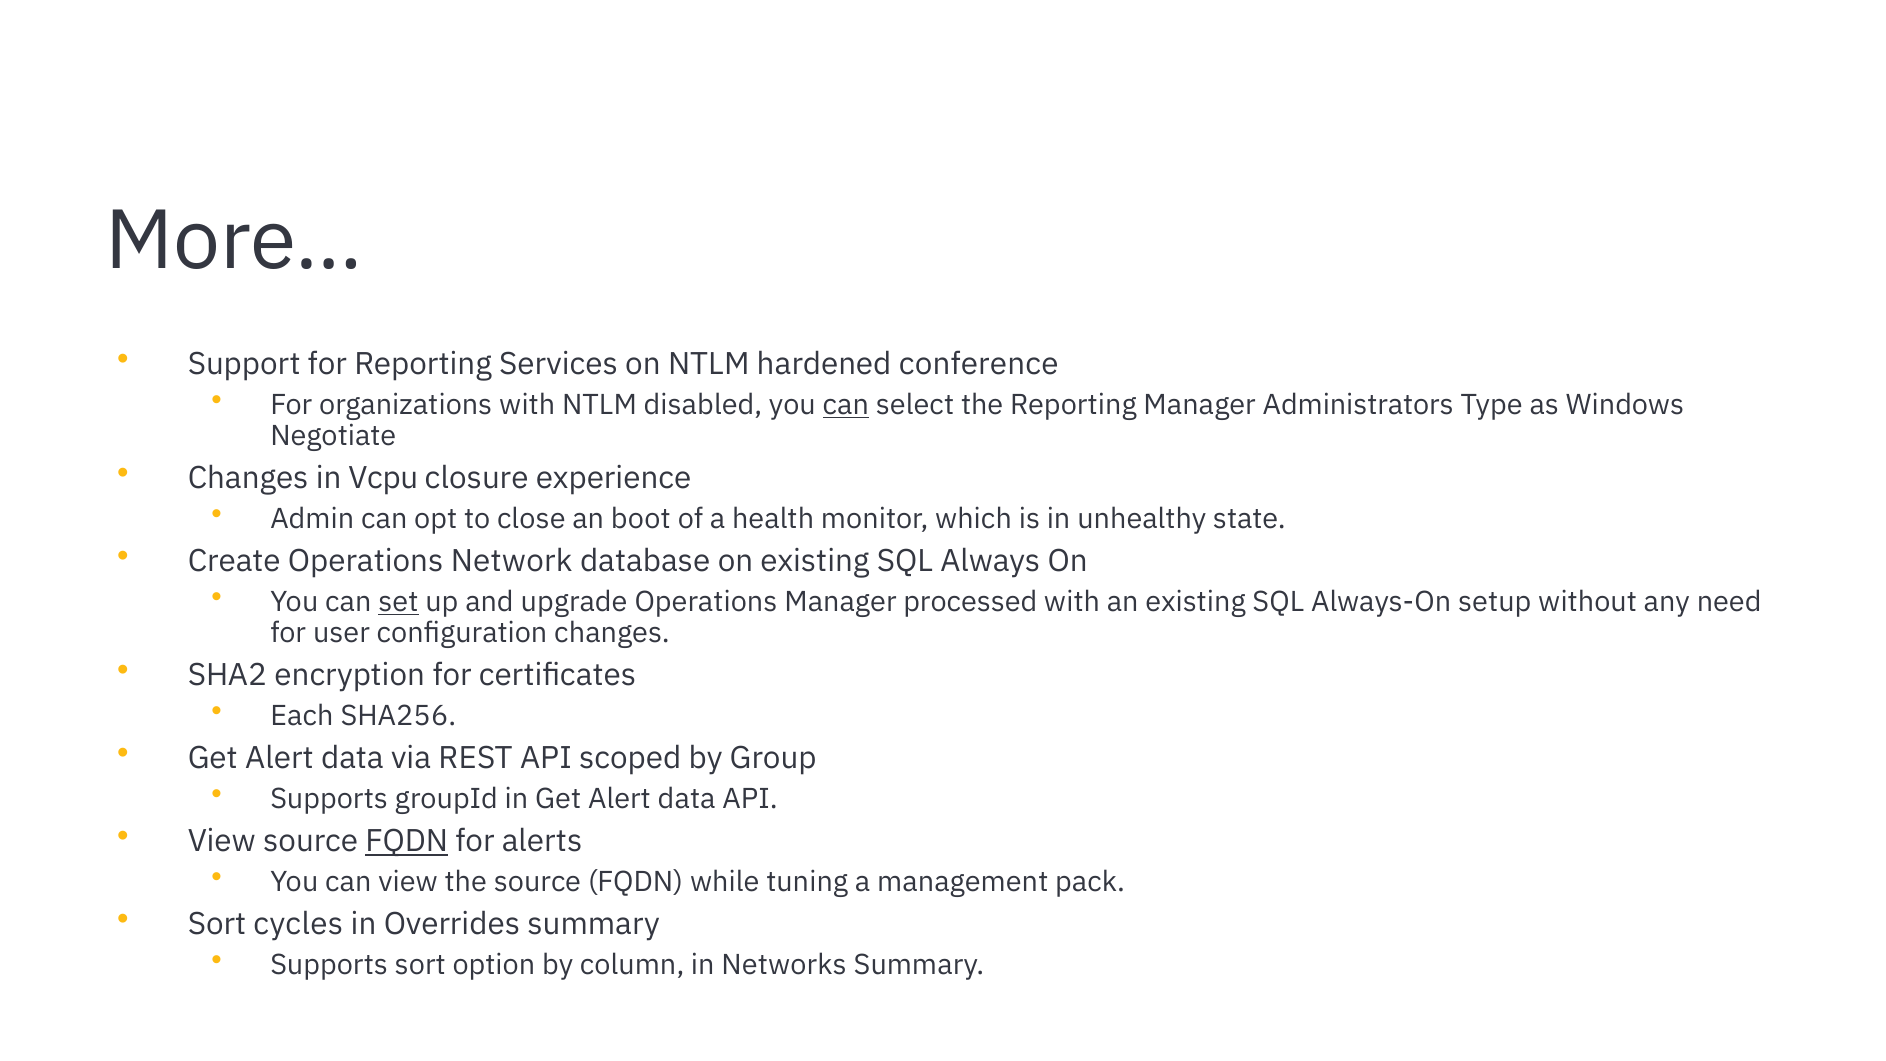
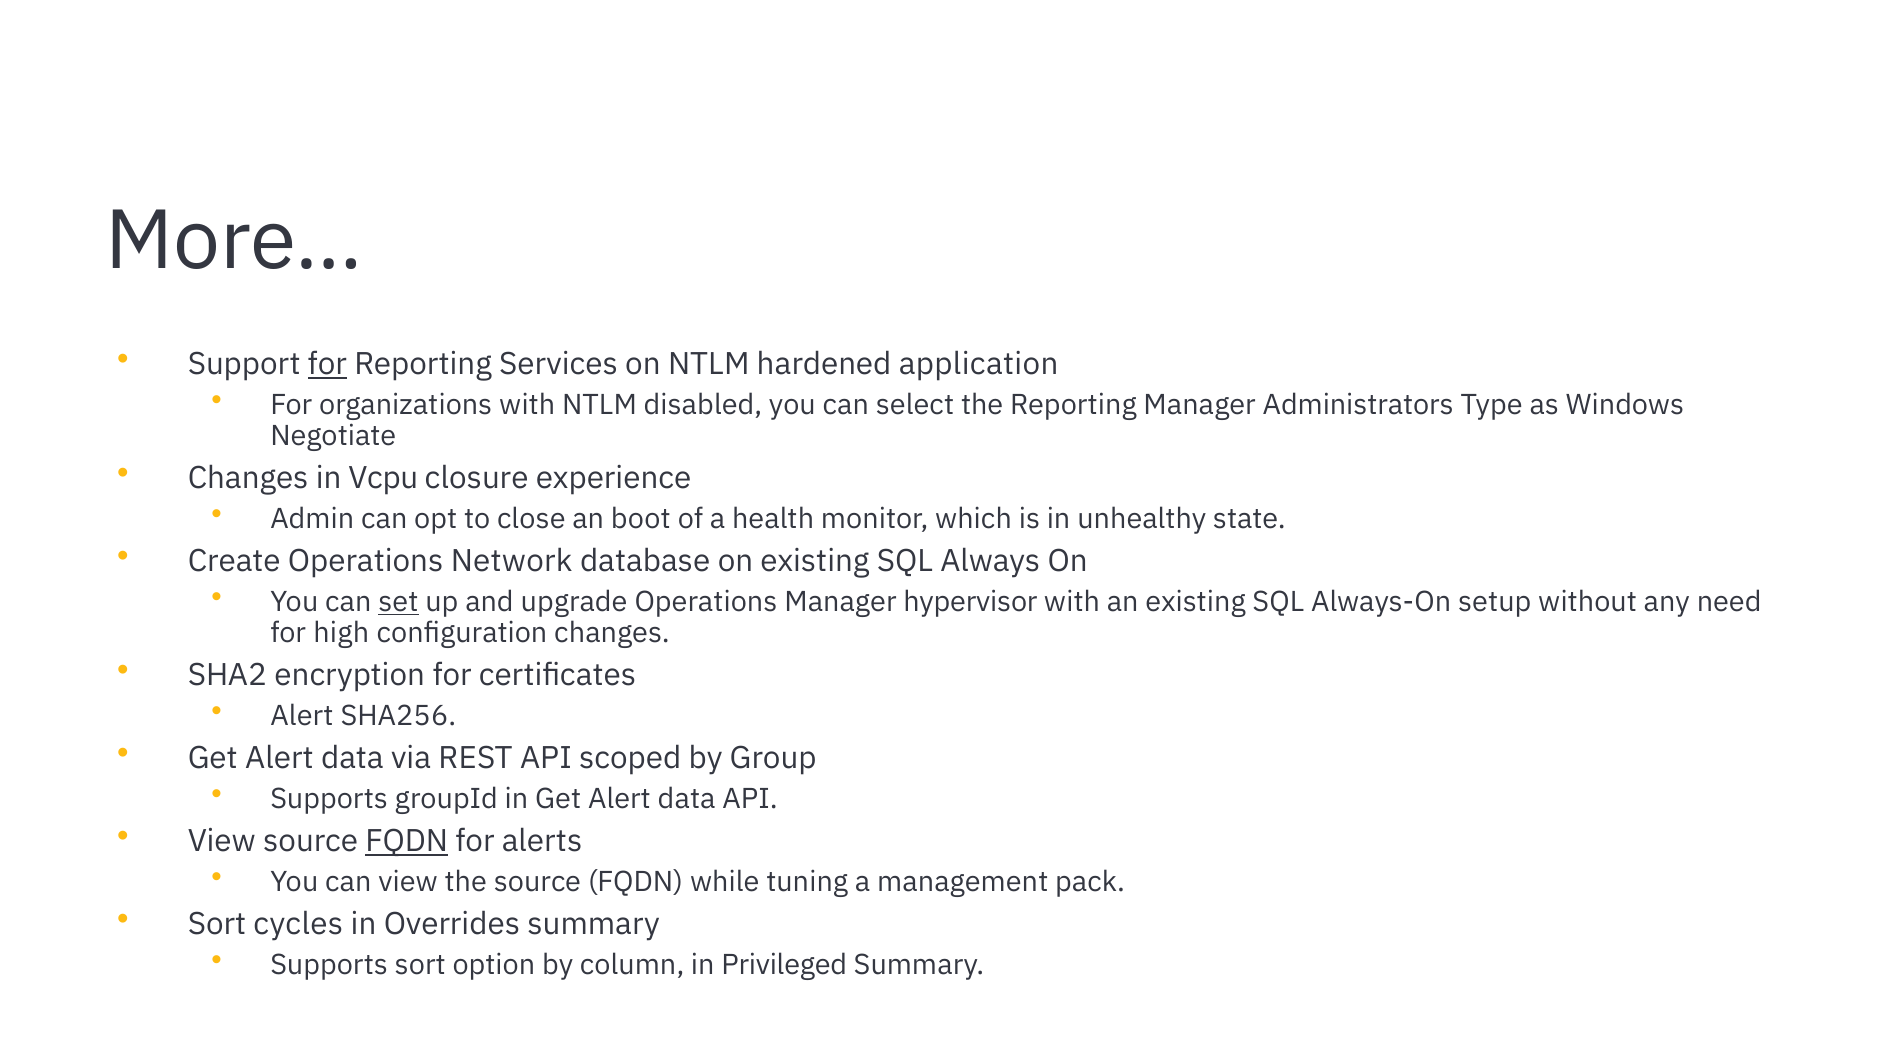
for underline: none -> present (327, 365)
conference: conference -> application (979, 365)
can underline: present -> none (846, 405)
processed: processed -> hypervisor (970, 602)
user: user -> high (341, 633)
Each: Each -> Alert (302, 716)
Networks: Networks -> Privileged (784, 965)
